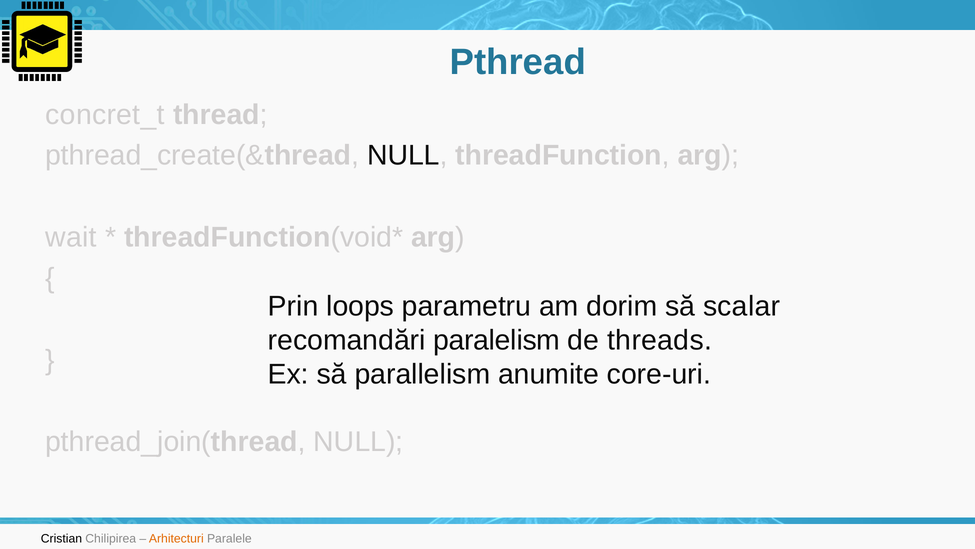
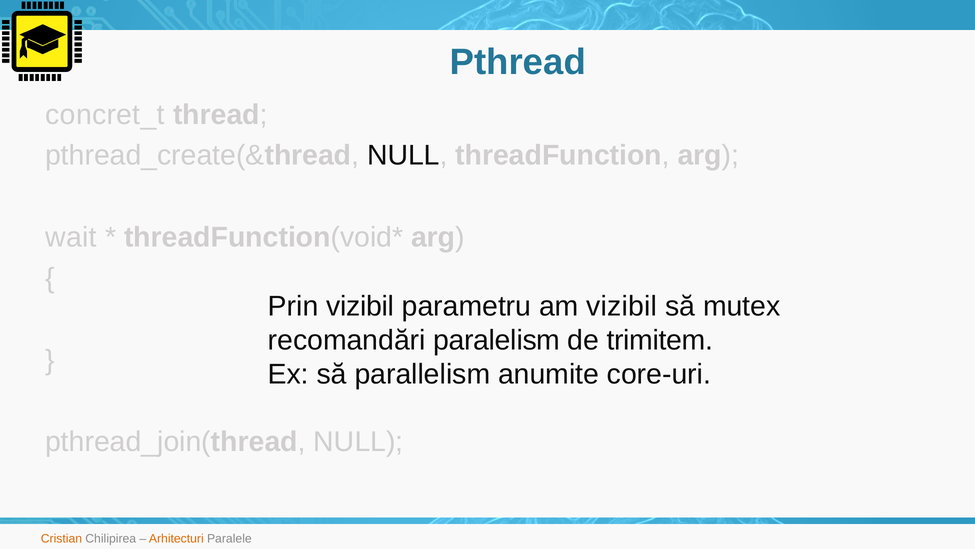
Prin loops: loops -> vizibil (360, 306)
am dorim: dorim -> vizibil (622, 306)
scalar: scalar -> mutex (742, 306)
threads: threads -> trimitem (660, 340)
Cristian colour: black -> orange (61, 538)
